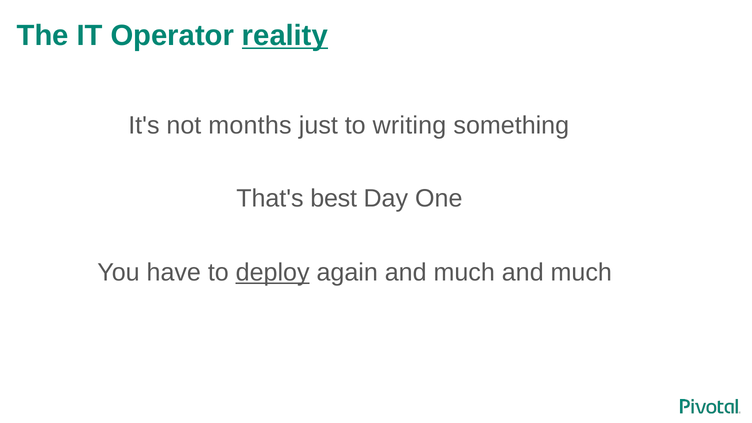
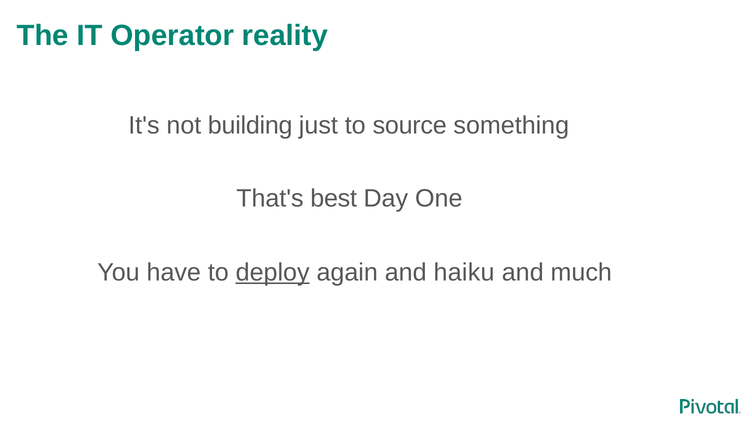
reality underline: present -> none (285, 36)
months: months -> building (250, 125)
writing: writing -> source (410, 125)
again and much: much -> haiku (464, 272)
